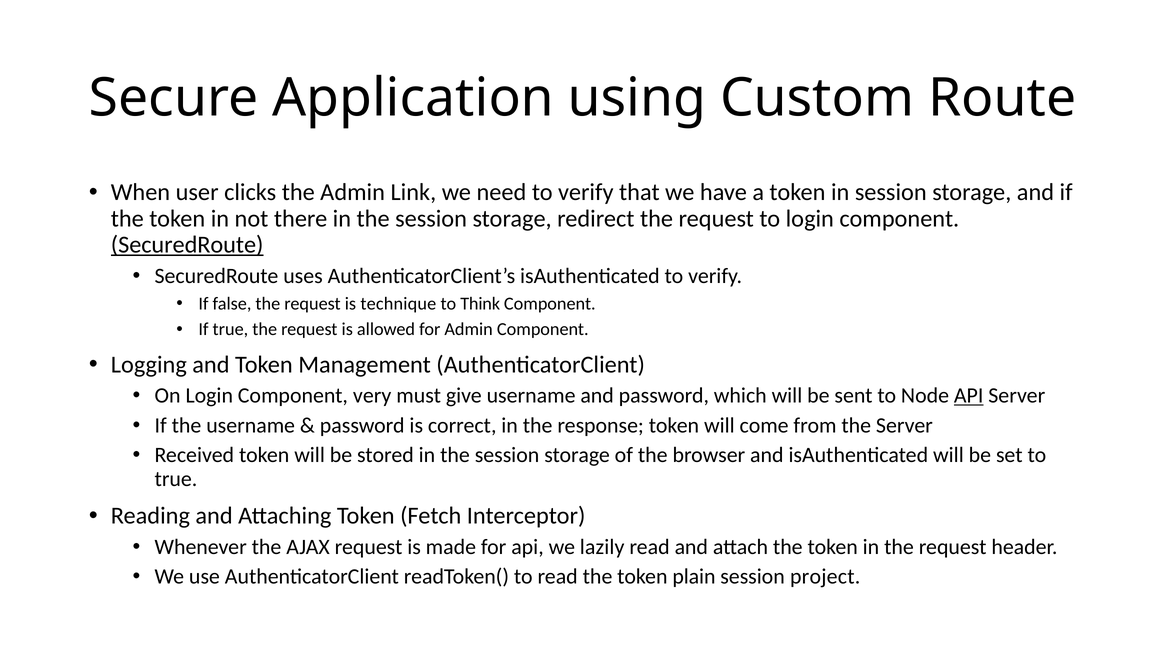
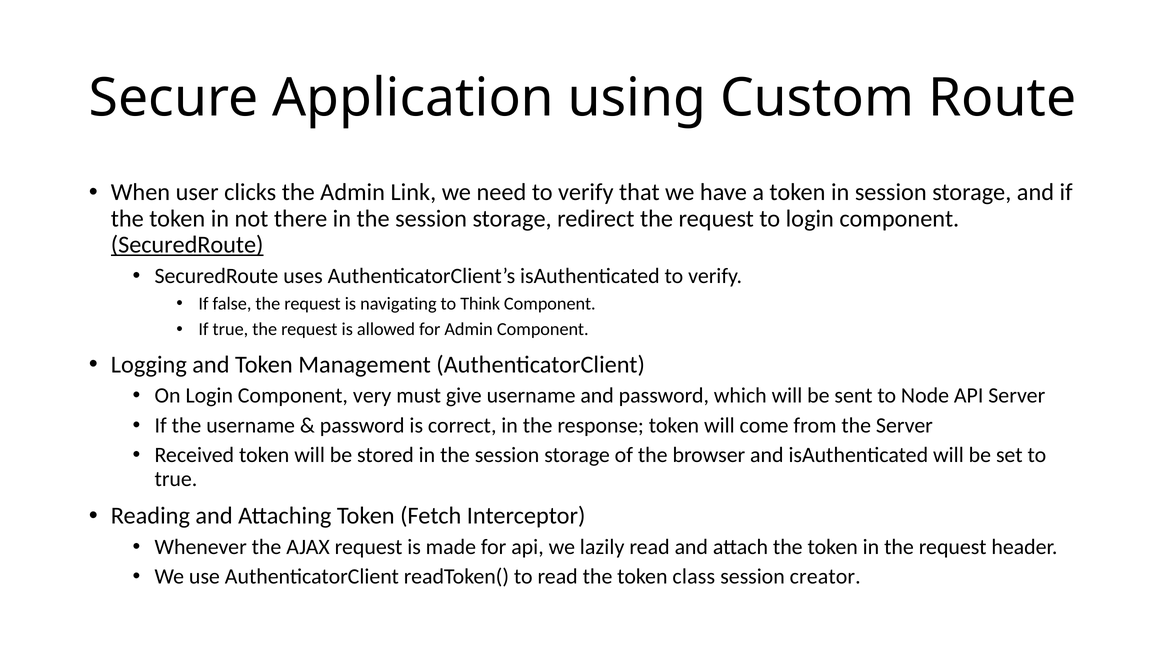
technique: technique -> navigating (398, 303)
API underline: present -> none (969, 395)
plain: plain -> class (694, 576)
project: project -> creator (825, 576)
